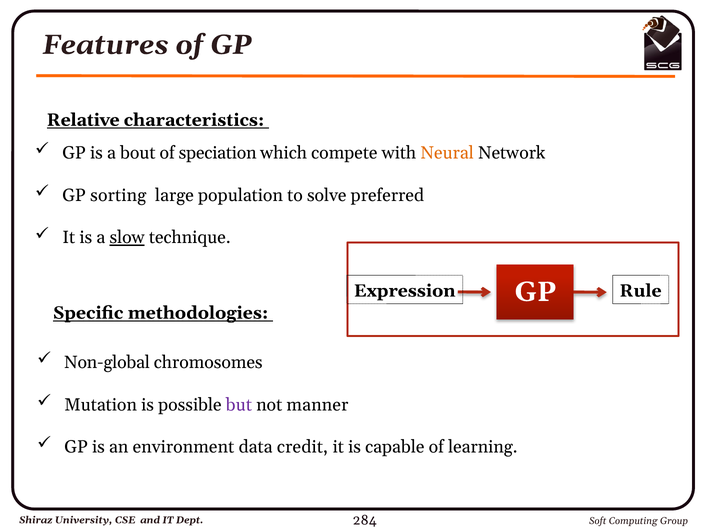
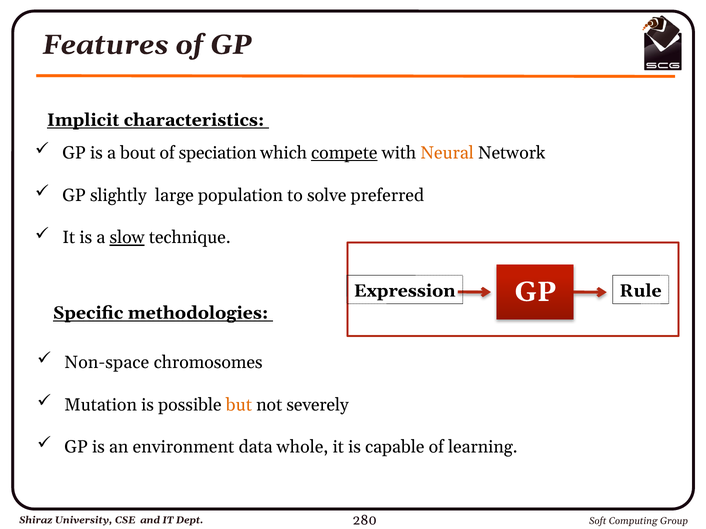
Relative: Relative -> Implicit (83, 120)
compete underline: none -> present (344, 153)
sorting: sorting -> slightly (118, 196)
Non-global: Non-global -> Non-space (107, 363)
but colour: purple -> orange (239, 405)
manner: manner -> severely (318, 405)
credit: credit -> whole (302, 447)
284: 284 -> 280 (365, 520)
